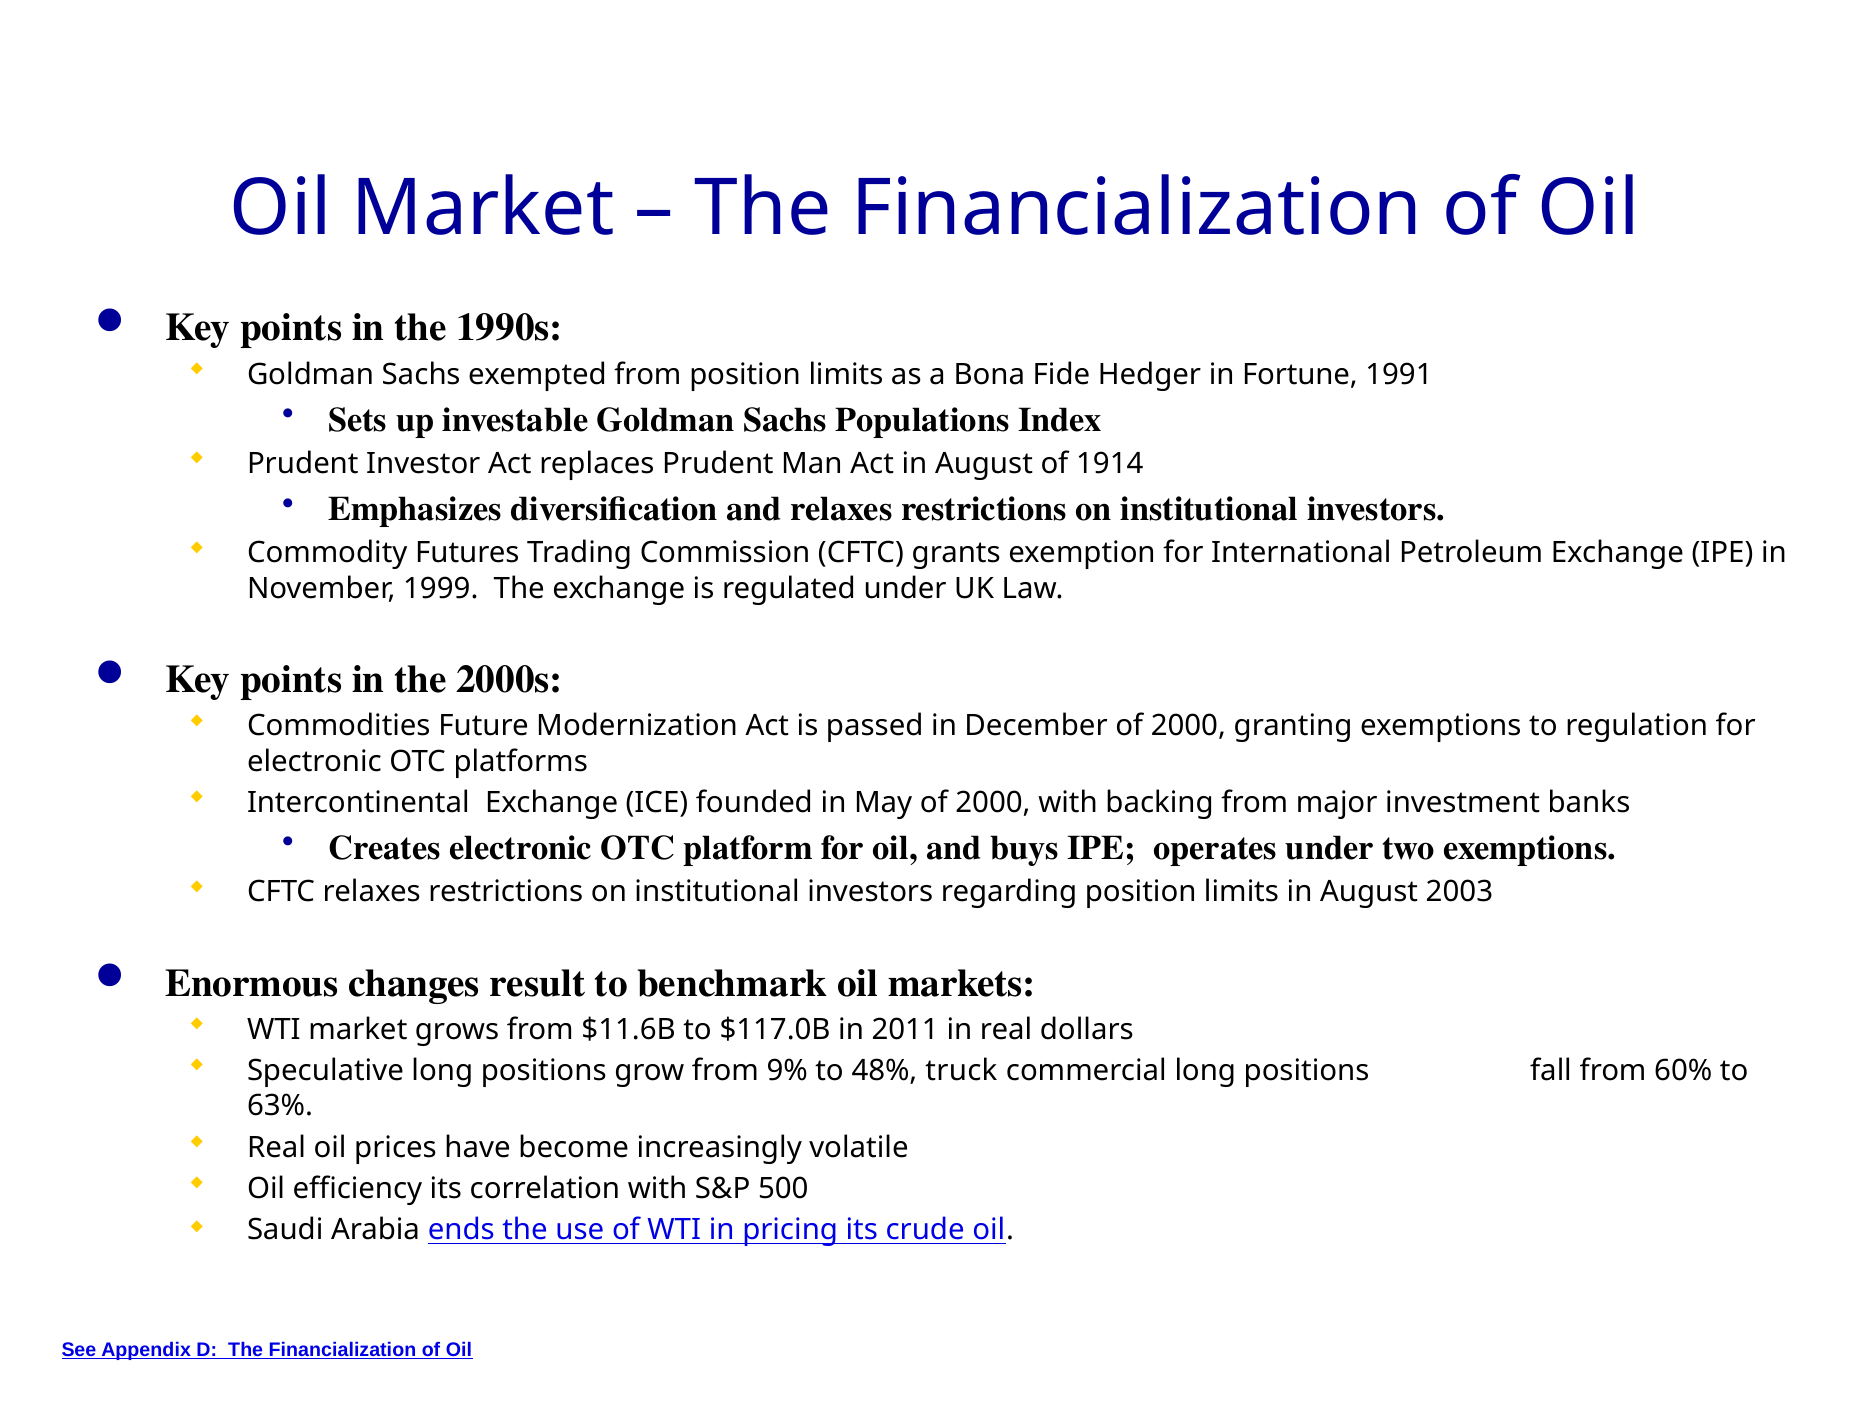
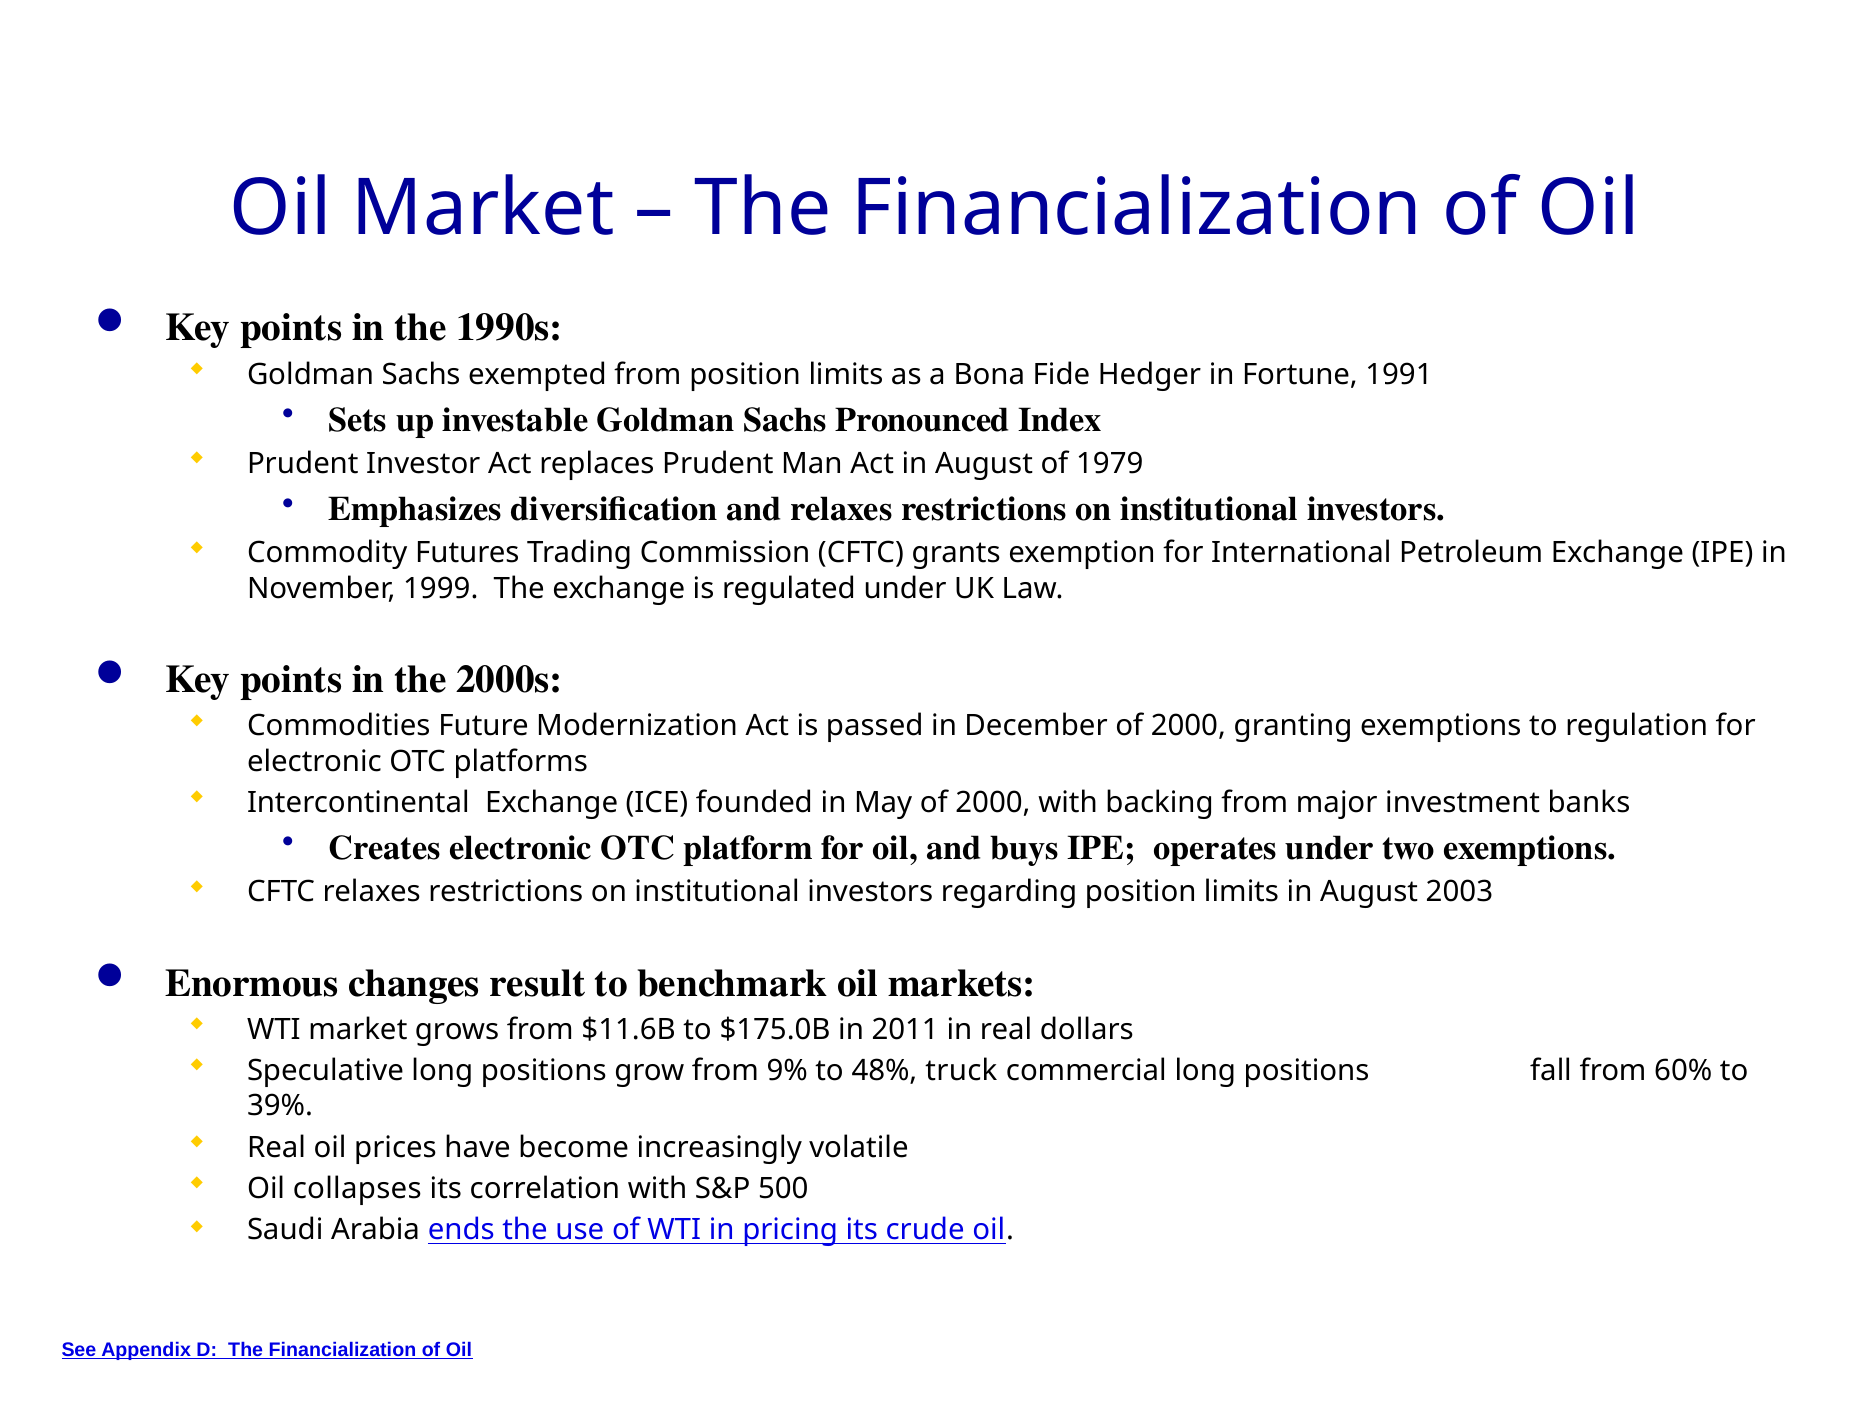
Populations: Populations -> Pronounced (923, 420)
1914: 1914 -> 1979 (1110, 464)
$117.0B: $117.0B -> $175.0B (775, 1030)
63%: 63% -> 39% (280, 1106)
efficiency: efficiency -> collapses (357, 1189)
